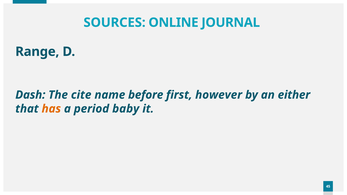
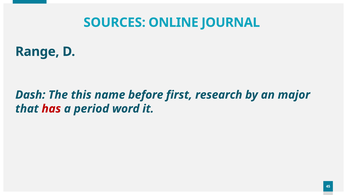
cite: cite -> this (81, 95)
however: however -> research (219, 95)
either: either -> major (294, 95)
has colour: orange -> red (51, 109)
baby: baby -> word (126, 109)
